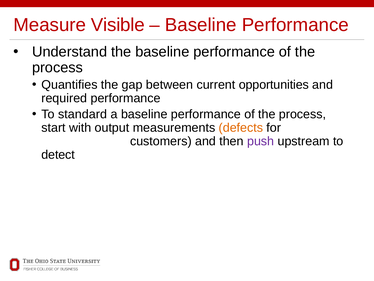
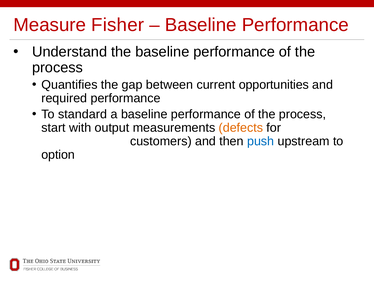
Visible: Visible -> Fisher (118, 25)
push colour: purple -> blue (261, 141)
detect: detect -> option (58, 155)
